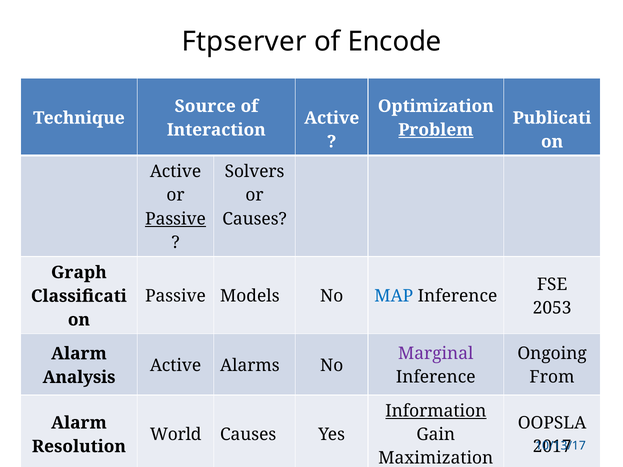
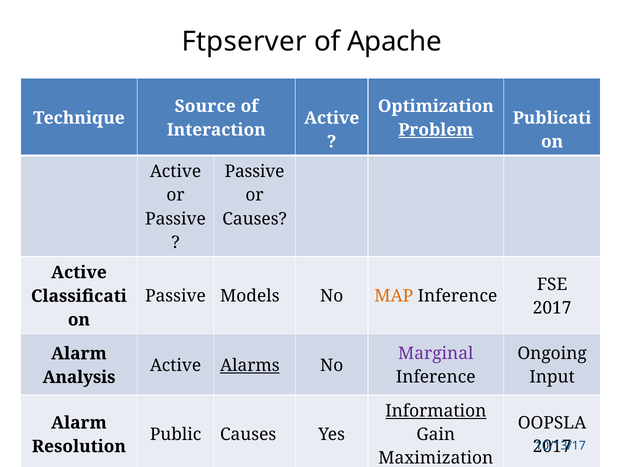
Encode: Encode -> Apache (394, 41)
Solvers: Solvers -> Passive (255, 172)
Passive underline: present -> none (176, 219)
Graph: Graph -> Active (79, 273)
MAP colour: blue -> orange (394, 296)
2053: 2053 -> 2017 (552, 308)
Alarms underline: none -> present (250, 366)
From: From -> Input (552, 377)
World: World -> Public (176, 435)
